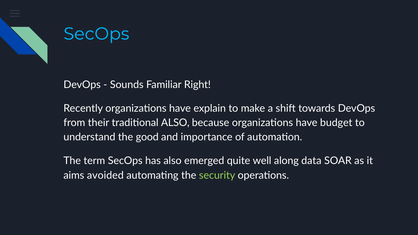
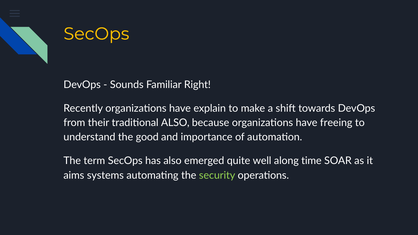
SecOps colour: light blue -> yellow (96, 34)
budget: budget -> freeing (336, 123)
data: data -> time (311, 161)
avoided: avoided -> systems (105, 175)
